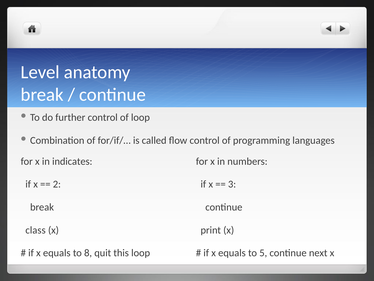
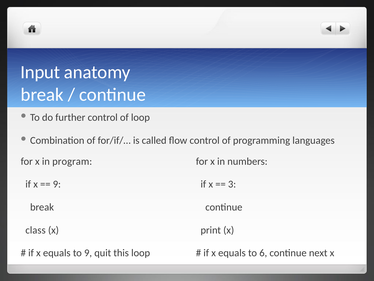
Level: Level -> Input (40, 72)
indicates: indicates -> program (72, 161)
2: 2 -> 9 (57, 184)
to 8: 8 -> 9 (88, 253)
5: 5 -> 6 (263, 253)
